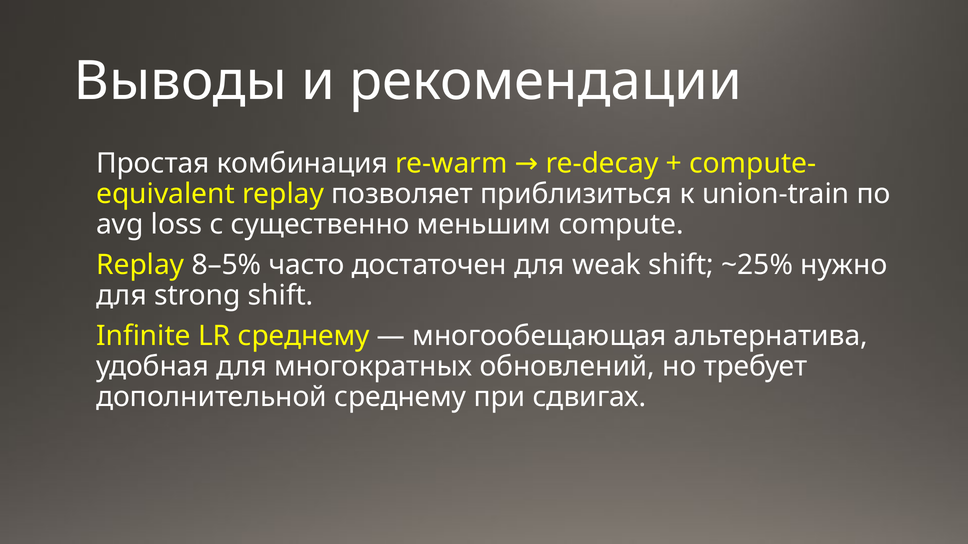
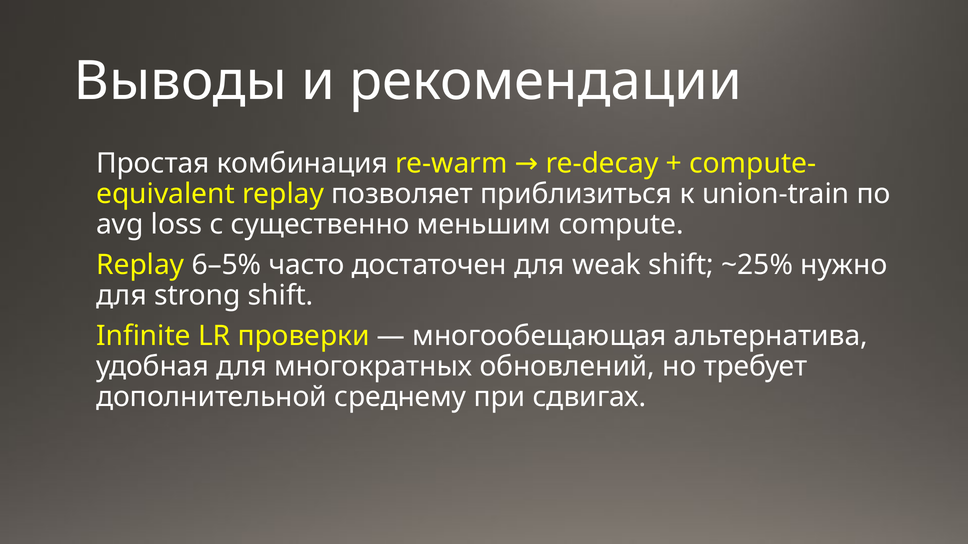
8–5%: 8–5% -> 6–5% (227, 265)
LR среднему: среднему -> проверки (304, 336)
